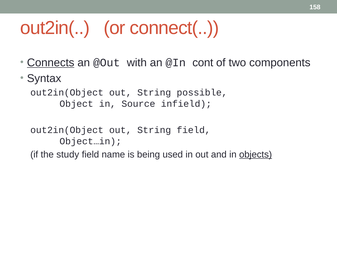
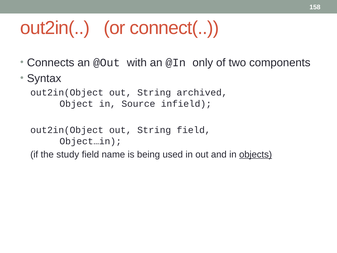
Connects underline: present -> none (51, 63)
cont: cont -> only (203, 63)
possible: possible -> archived (202, 92)
